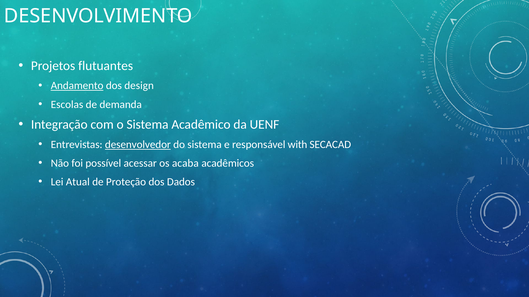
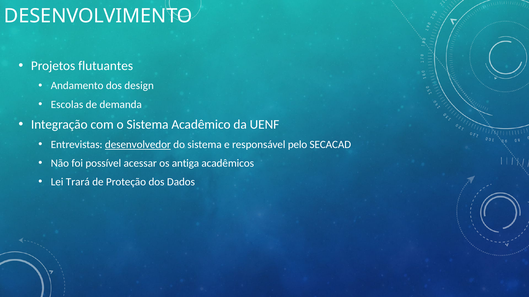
Andamento underline: present -> none (77, 86)
with: with -> pelo (298, 145)
acaba: acaba -> antiga (185, 163)
Atual: Atual -> Trará (78, 182)
